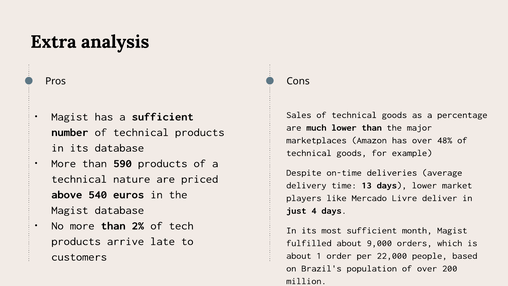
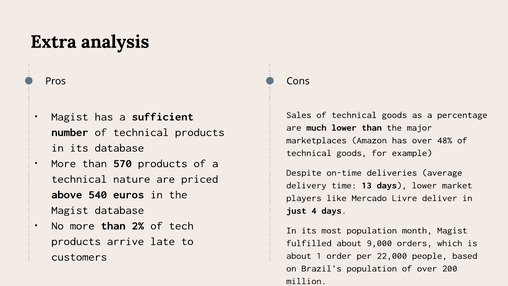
590: 590 -> 570 (123, 163)
most sufficient: sufficient -> population (372, 230)
